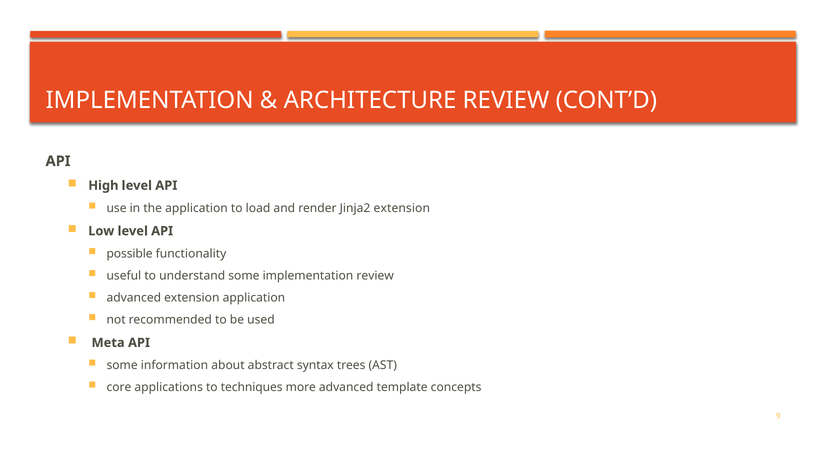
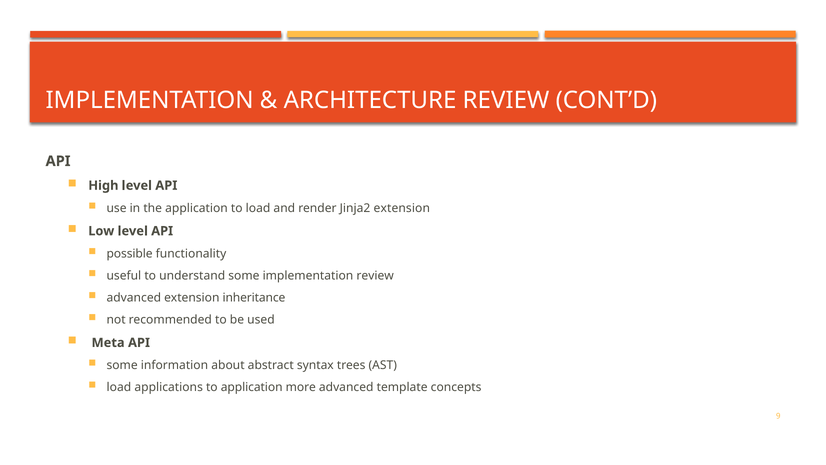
extension application: application -> inheritance (254, 298)
core: core -> load (119, 387)
to techniques: techniques -> application (252, 387)
